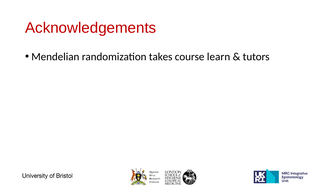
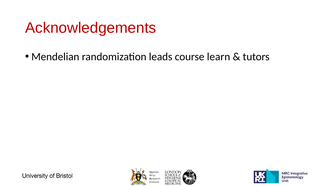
takes: takes -> leads (161, 57)
